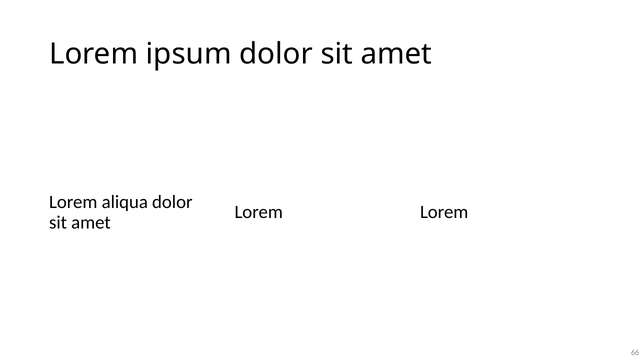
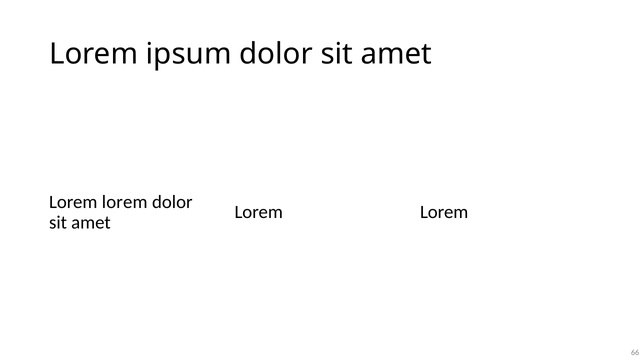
aliqua: aliqua -> lorem (125, 202)
